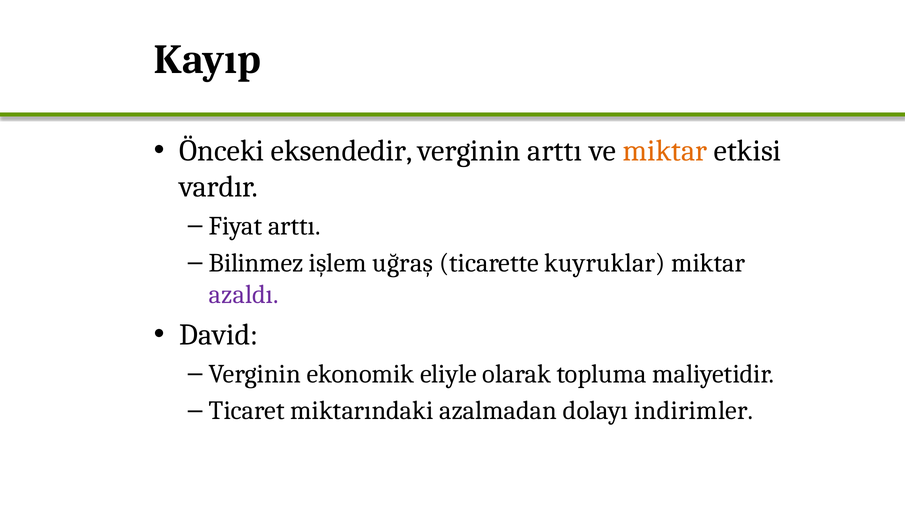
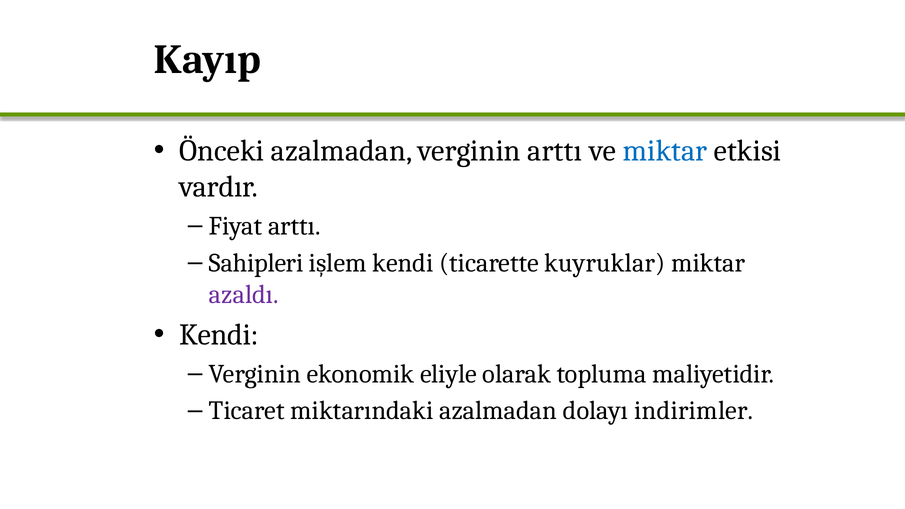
Önceki eksendedir: eksendedir -> azalmadan (342, 151)
miktar colour: orange -> blue (665, 151)
Bilinmez: Bilinmez -> Sahipleri (256, 263)
işlem uğraş: uğraş -> kendi (403, 263)
David: David -> Kendi (219, 335)
